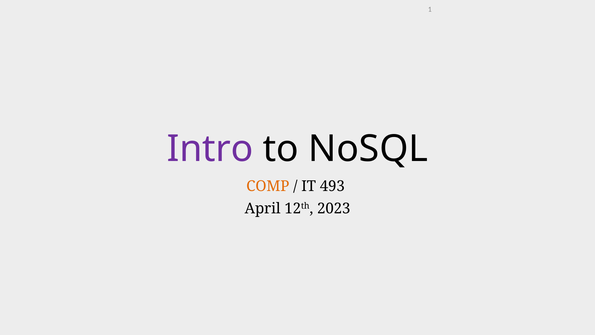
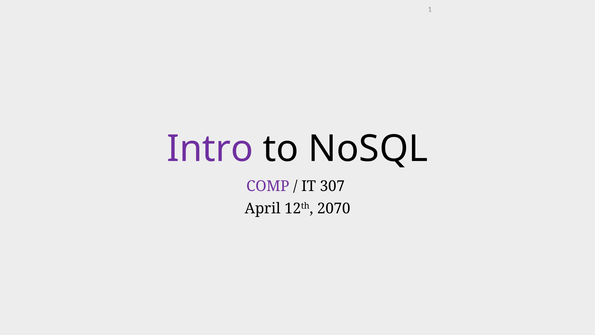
COMP colour: orange -> purple (268, 186)
493: 493 -> 307 (332, 186)
2023: 2023 -> 2070 (334, 208)
